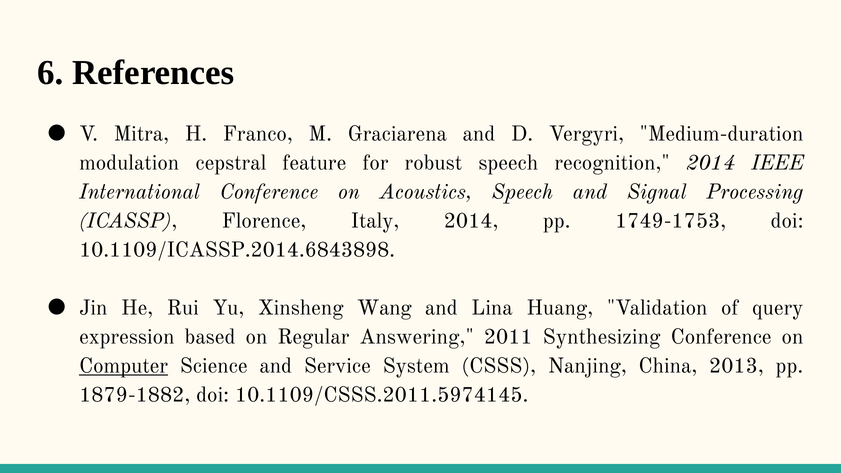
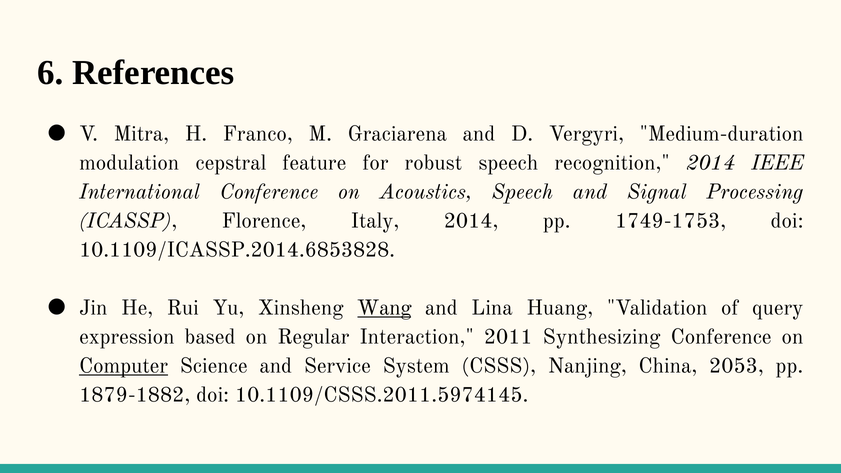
10.1109/ICASSP.2014.6843898: 10.1109/ICASSP.2014.6843898 -> 10.1109/ICASSP.2014.6853828 (237, 250)
Wang underline: none -> present (384, 308)
Answering: Answering -> Interaction (417, 337)
2013: 2013 -> 2053 (736, 366)
